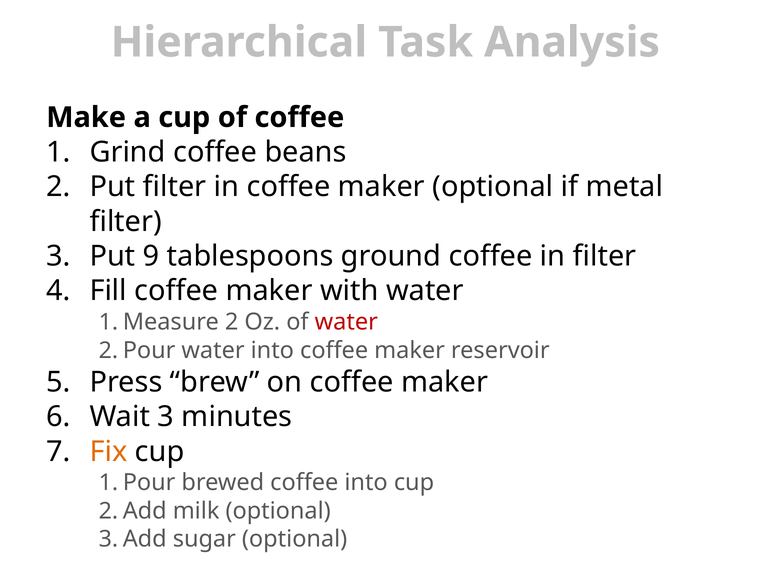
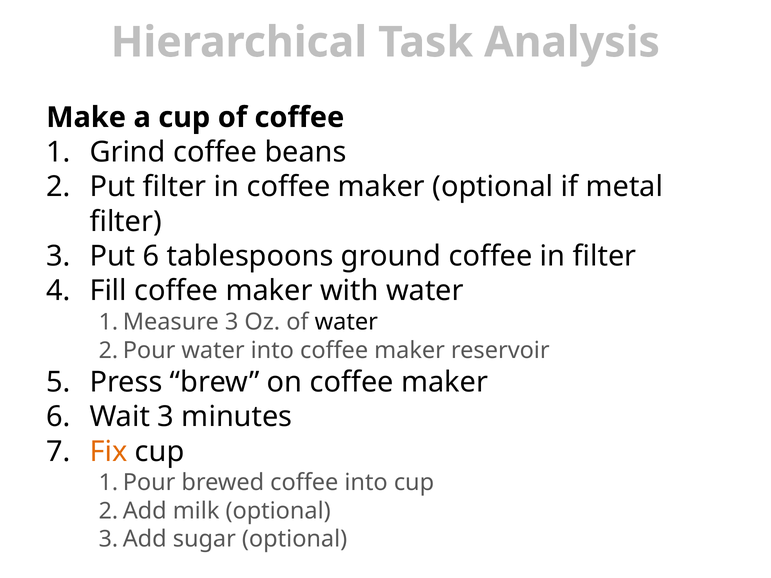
Put 9: 9 -> 6 (151, 256)
2: 2 -> 3 (232, 322)
water colour: red -> black (346, 322)
